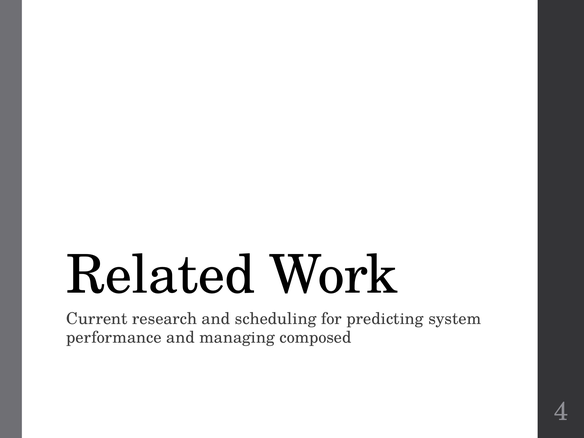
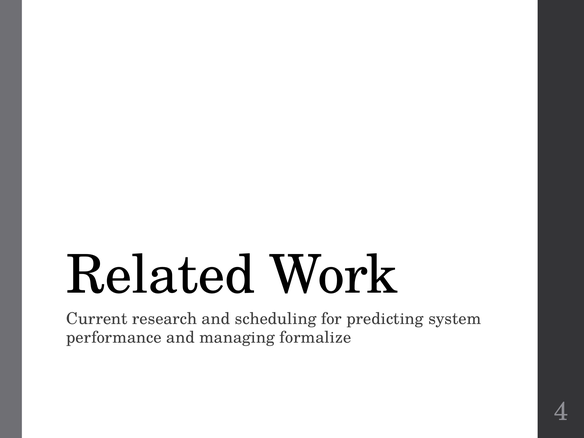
composed: composed -> formalize (315, 337)
